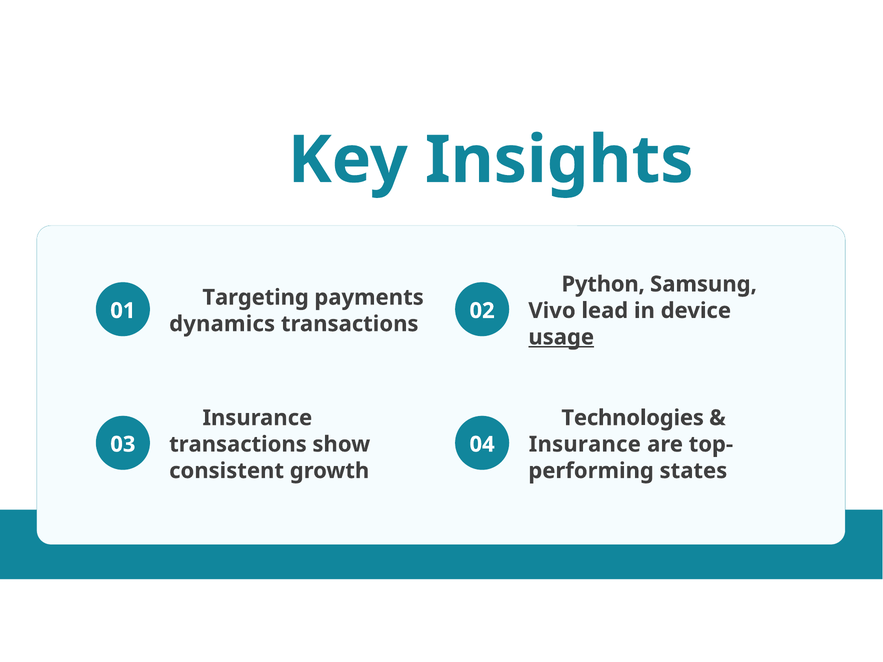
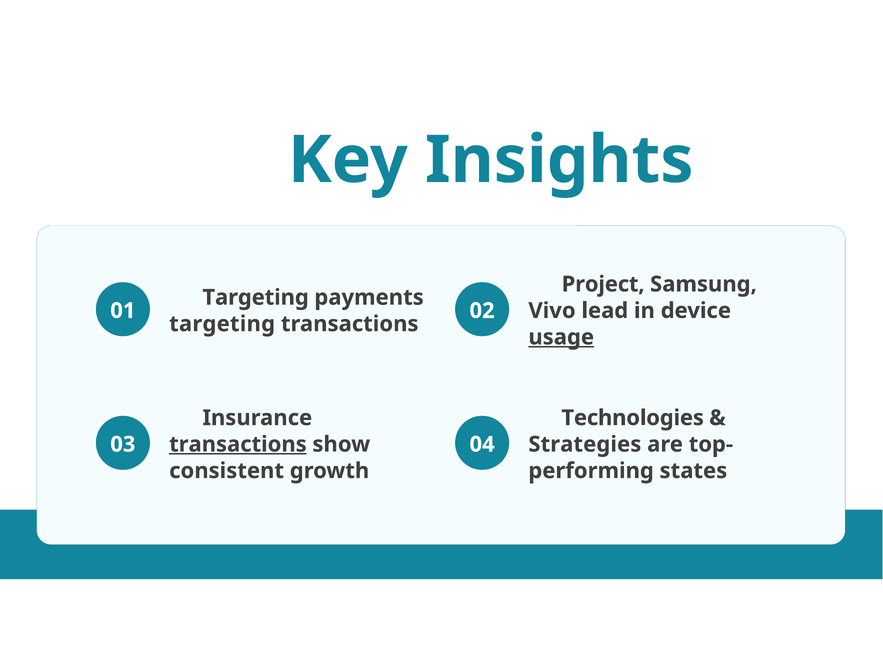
Python: Python -> Project (603, 284)
dynamics: dynamics -> targeting (222, 324)
transactions underline: none -> present (238, 445)
Insurance: Insurance -> Strategies (585, 445)
